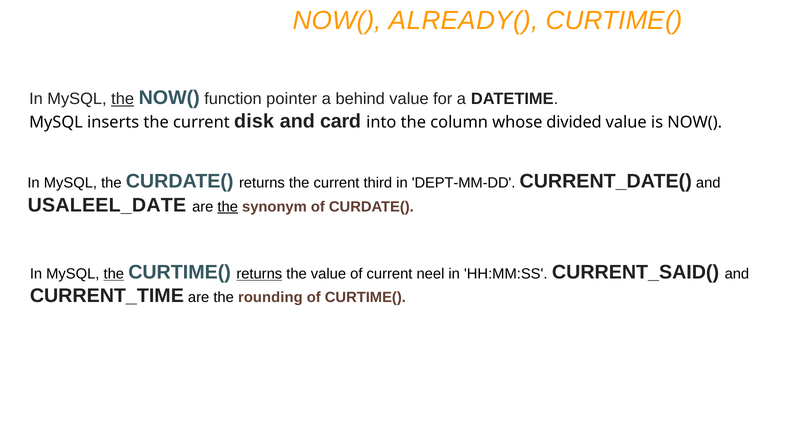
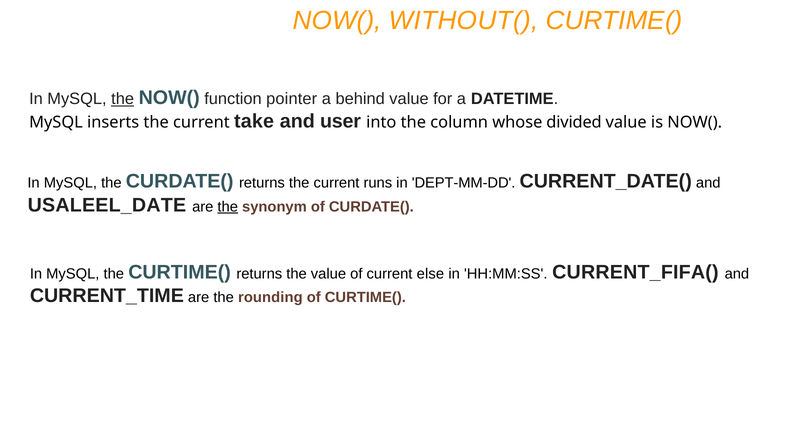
ALREADY(: ALREADY( -> WITHOUT( (464, 20)
disk: disk -> take (254, 121)
card: card -> user (340, 121)
third: third -> runs (378, 183)
the underline: present -> none (114, 274)
returns underline: present -> none (259, 274)
neel: neel -> else (430, 274)
CURRENT_SAID(: CURRENT_SAID( -> CURRENT_FIFA( (635, 272)
